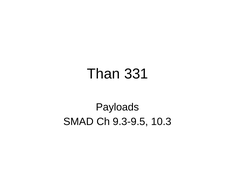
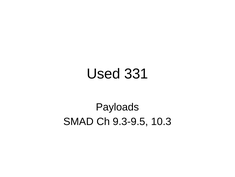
Than: Than -> Used (103, 74)
